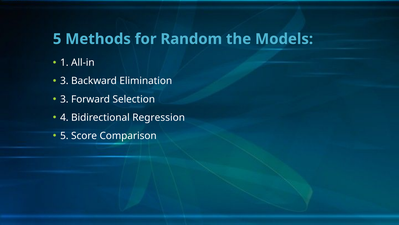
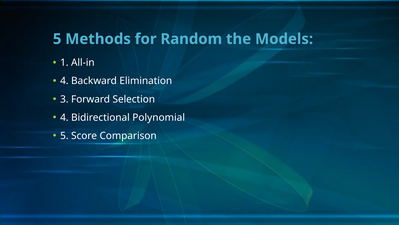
3: 3 -> 4 (64, 81)
Regression: Regression -> Polynomial (159, 117)
